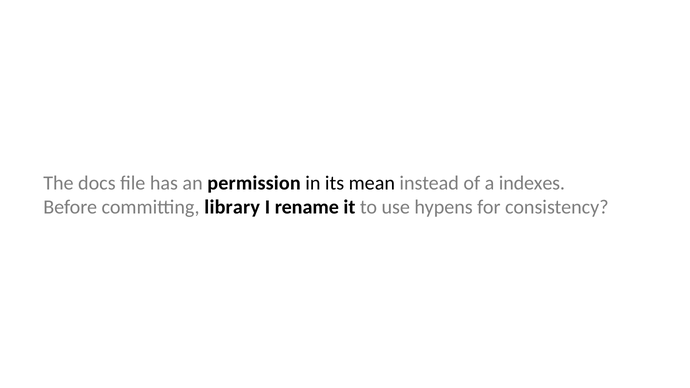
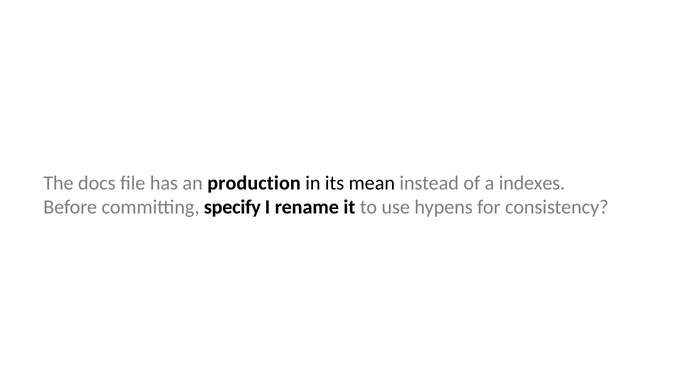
permission: permission -> production (254, 183)
library: library -> specify (232, 207)
